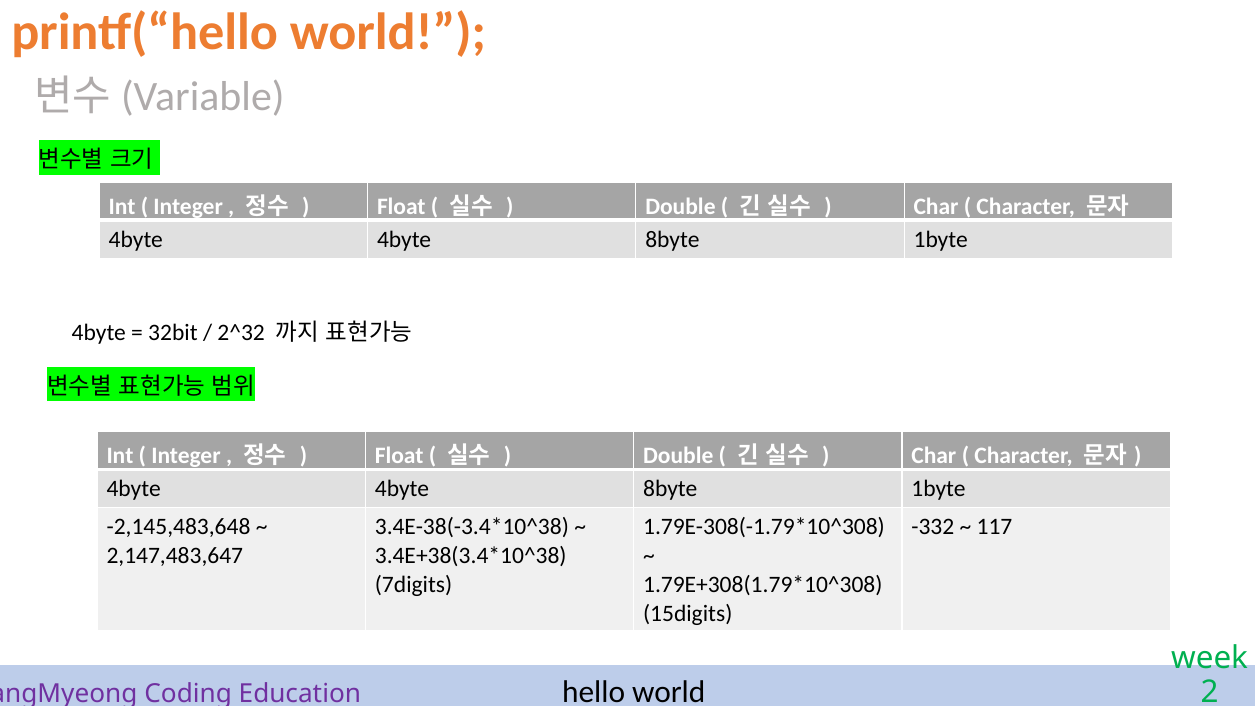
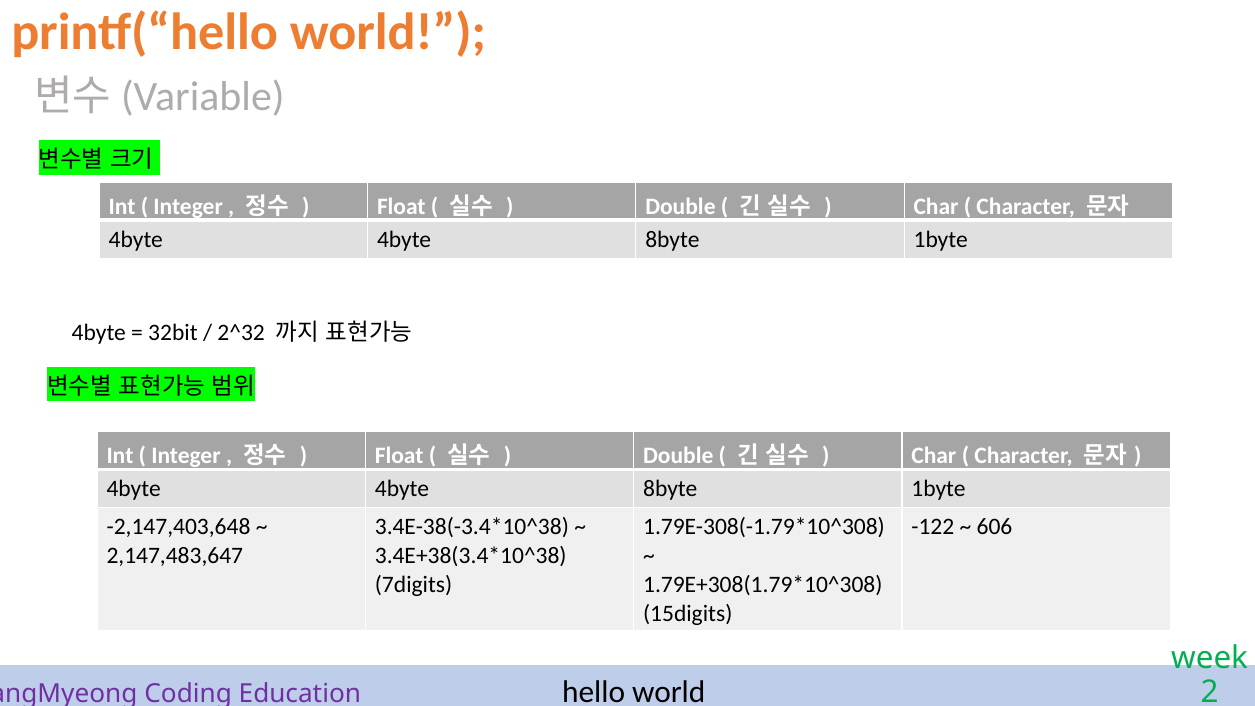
-2,145,483,648: -2,145,483,648 -> -2,147,403,648 (179, 527)
-332: -332 -> -122 (933, 527)
117: 117 -> 606 (994, 527)
